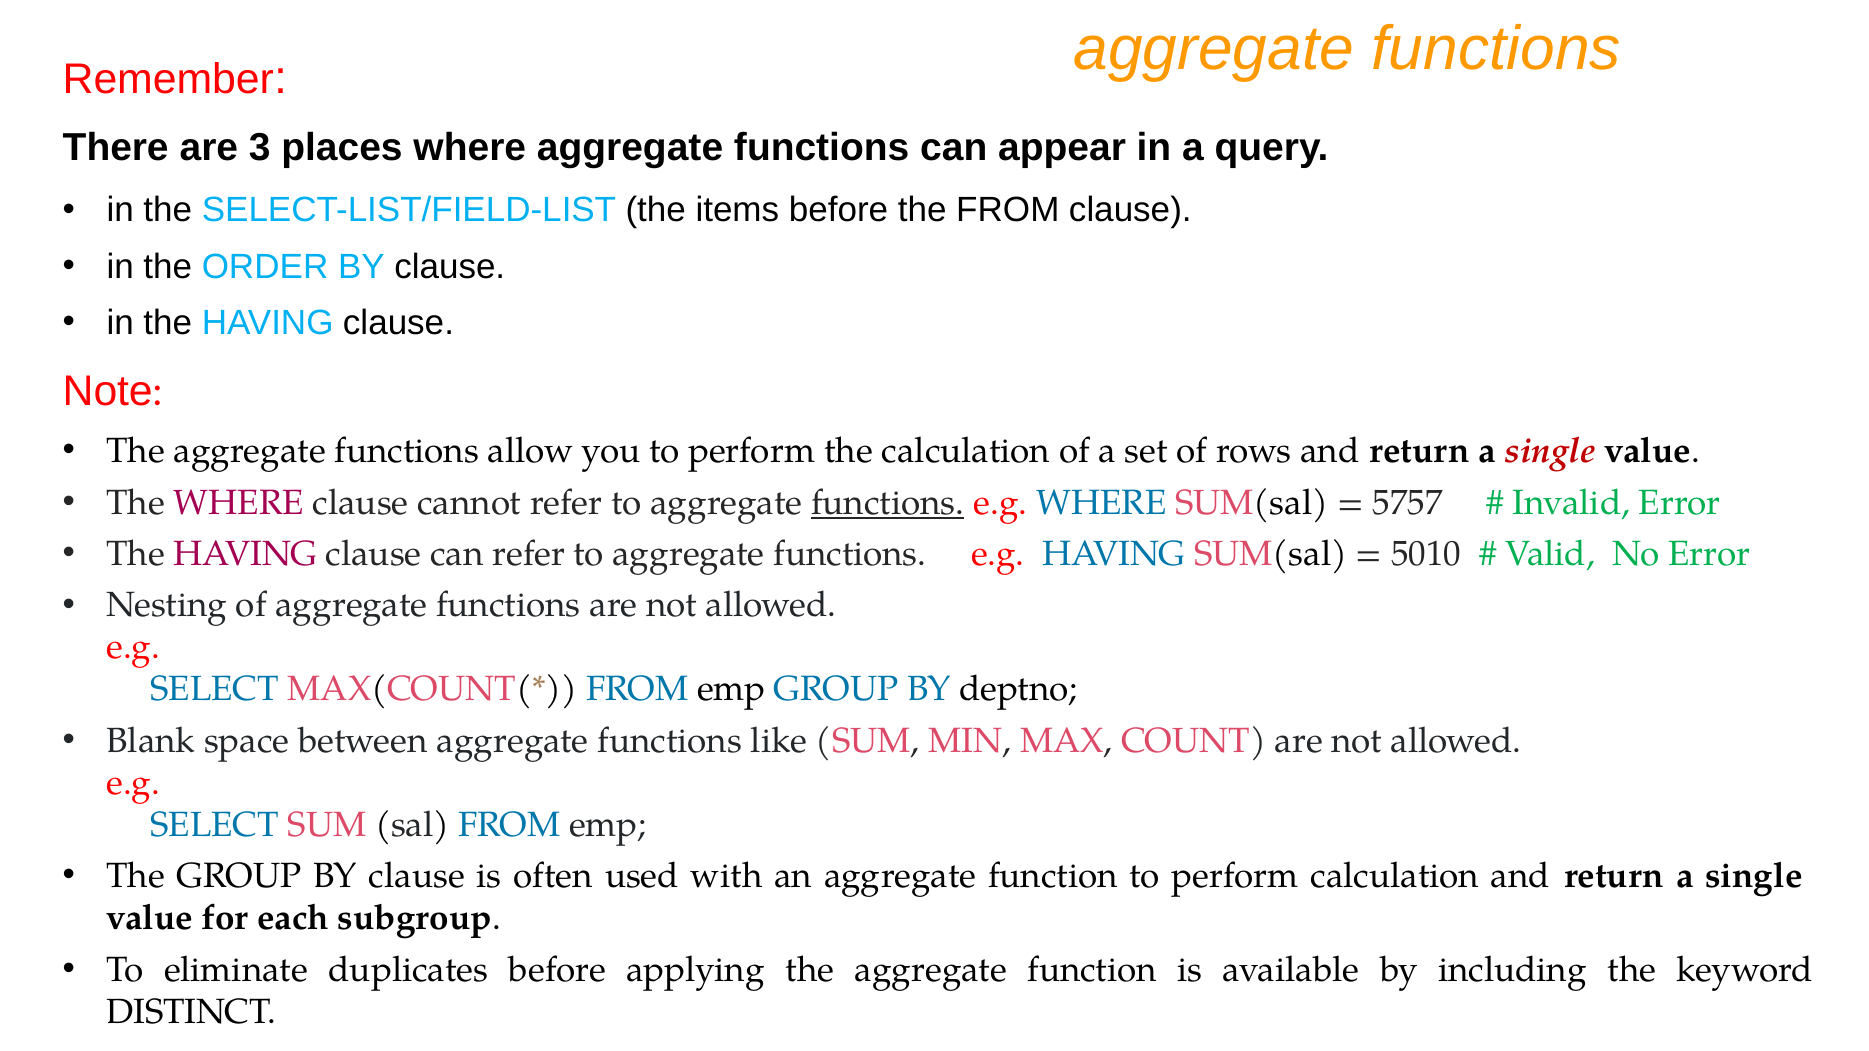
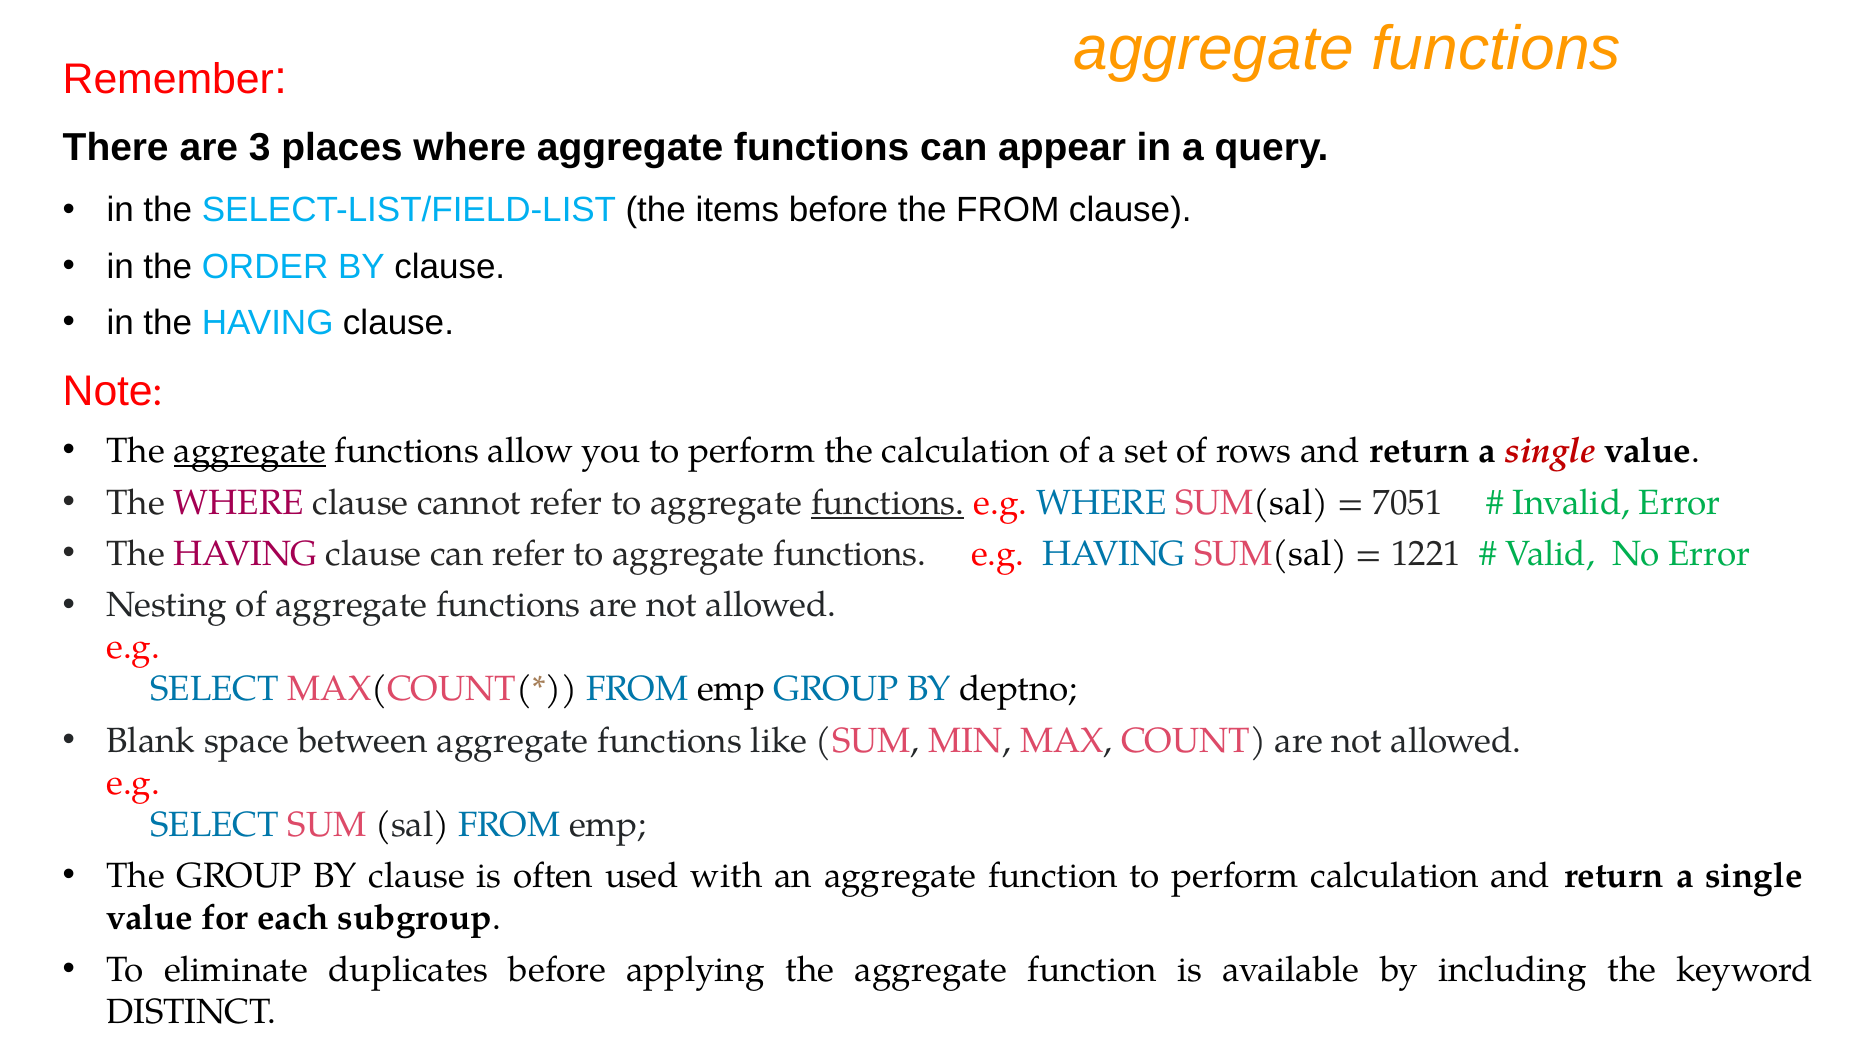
aggregate underline: none -> present (250, 451)
5757: 5757 -> 7051 (1408, 503)
5010: 5010 -> 1221 (1426, 554)
